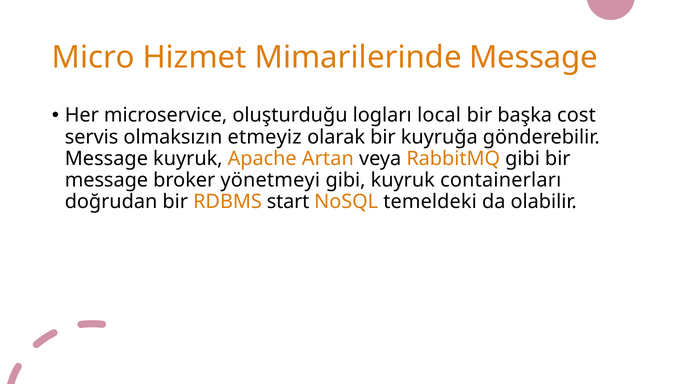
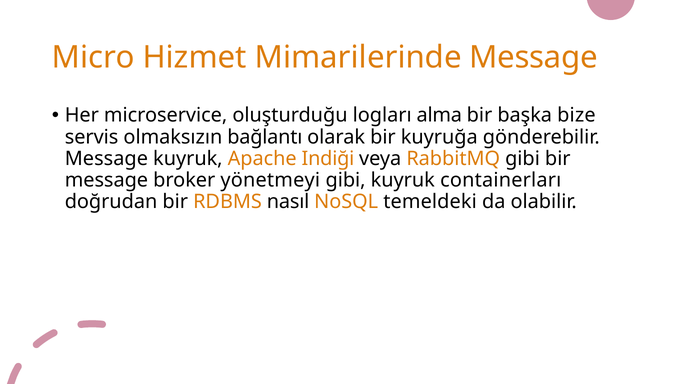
local: local -> alma (439, 115)
cost: cost -> bize (576, 115)
etmeyiz: etmeyiz -> bağlantı (265, 137)
Artan: Artan -> Indiği (328, 158)
start: start -> nasıl (288, 201)
